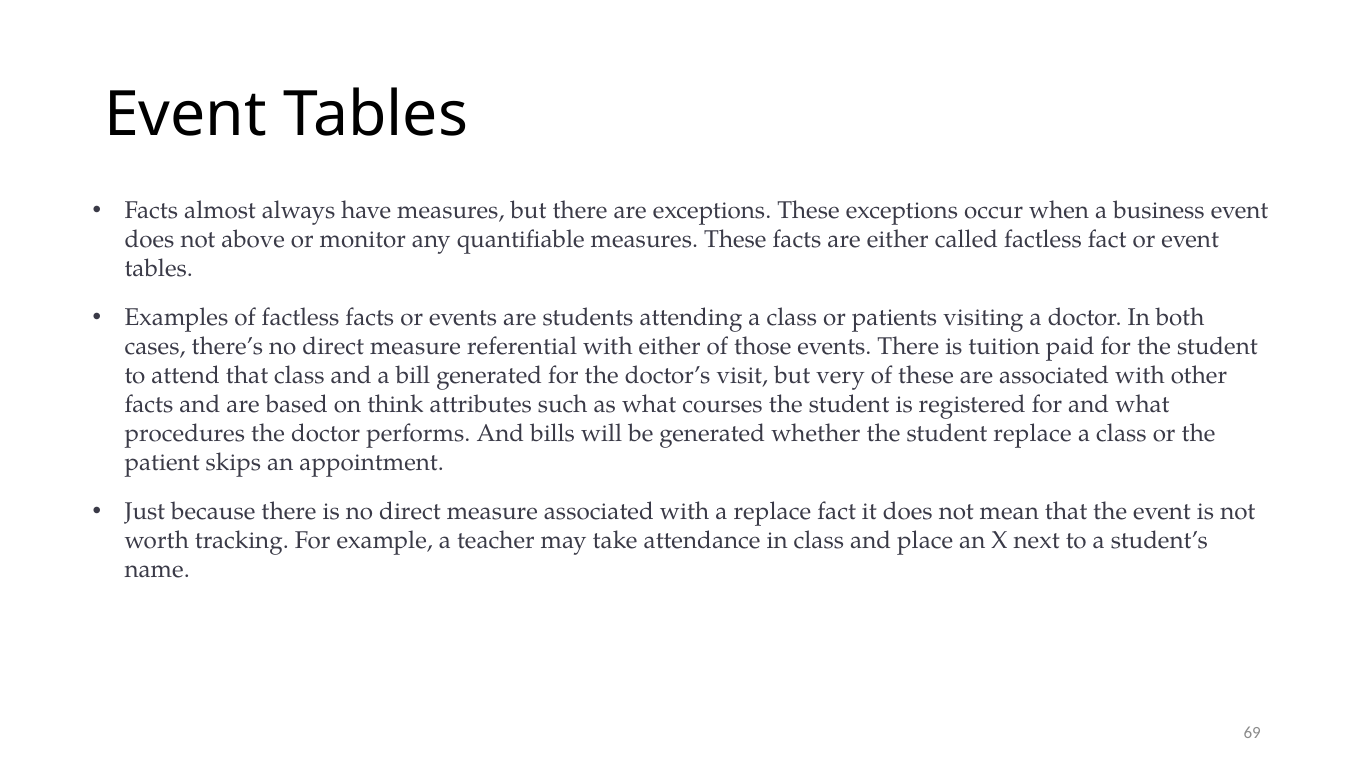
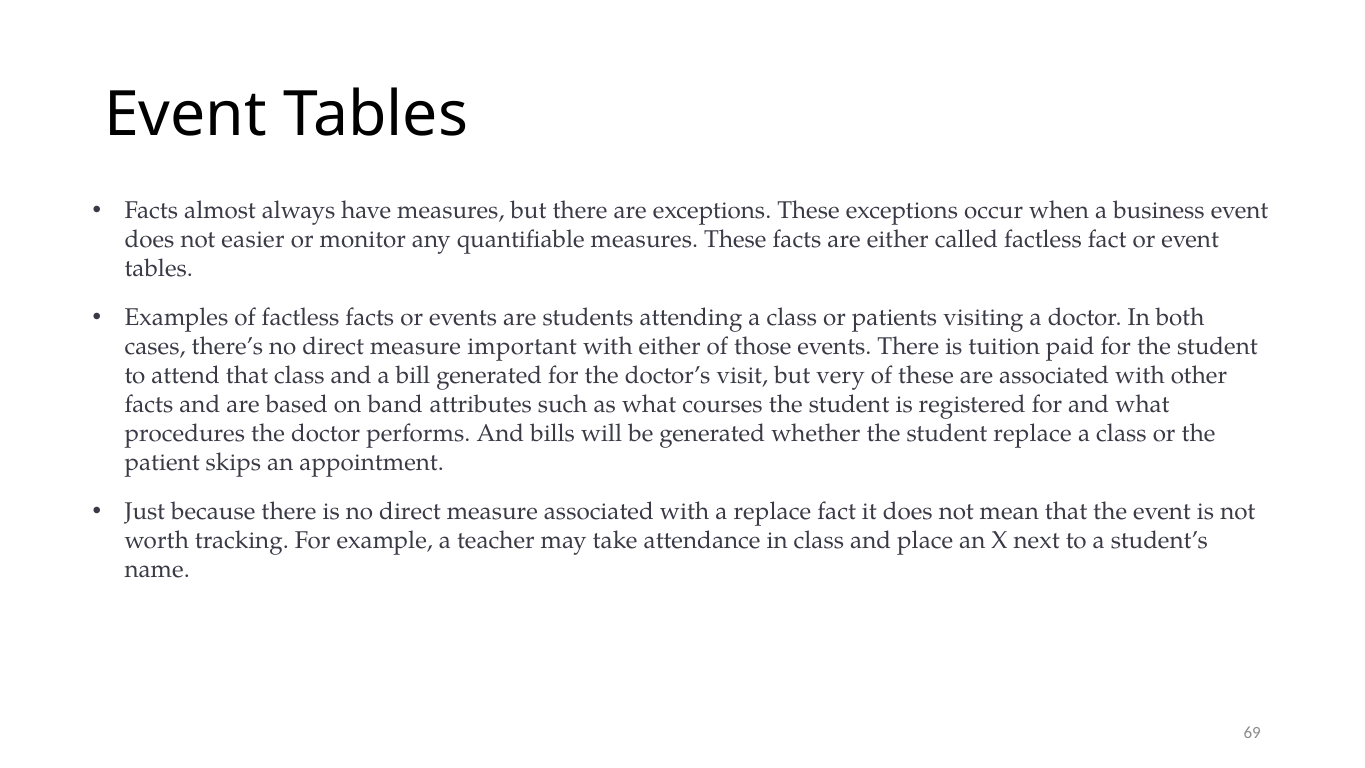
above: above -> easier (253, 240)
referential: referential -> important (522, 346)
think: think -> band (395, 405)
